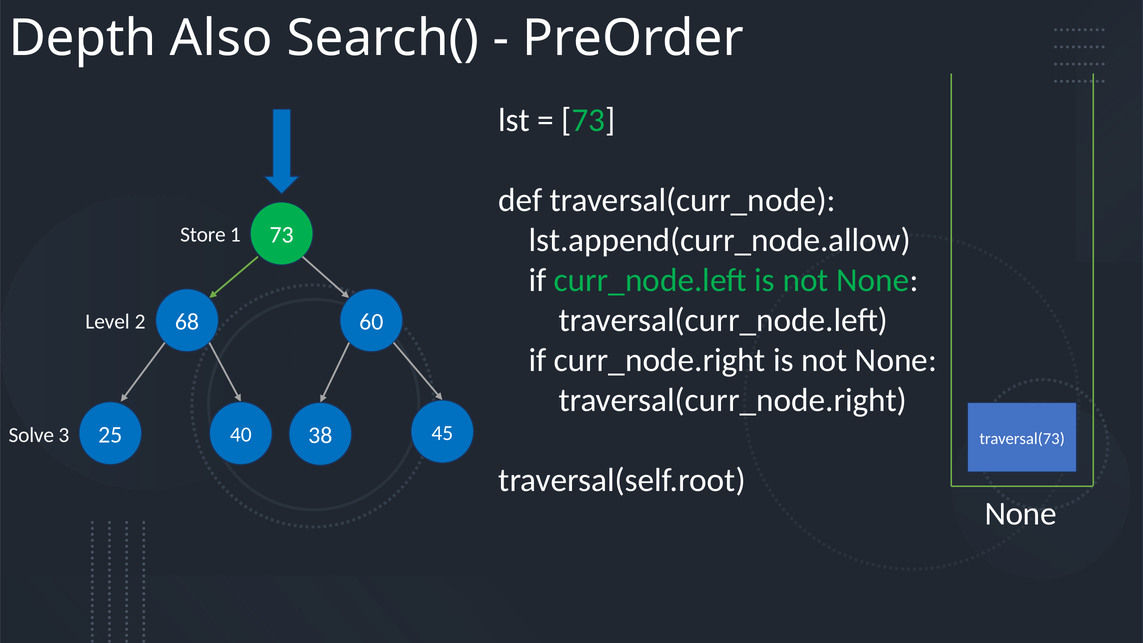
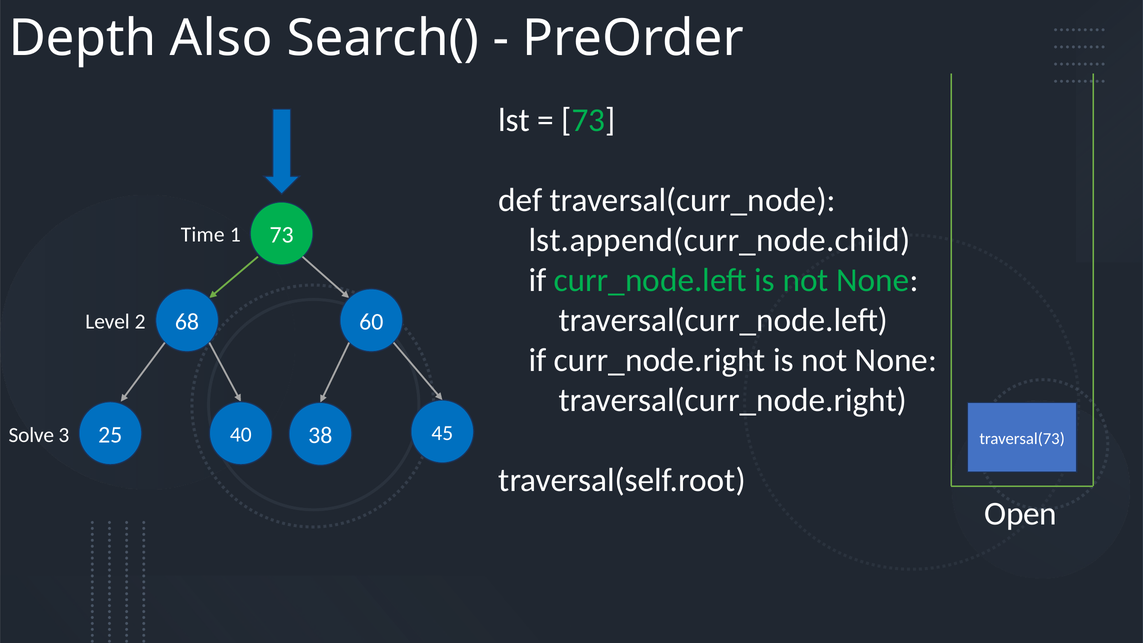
Store: Store -> Time (203, 235)
lst.append(curr_node.allow: lst.append(curr_node.allow -> lst.append(curr_node.child (719, 240)
None: None -> Open (1021, 514)
